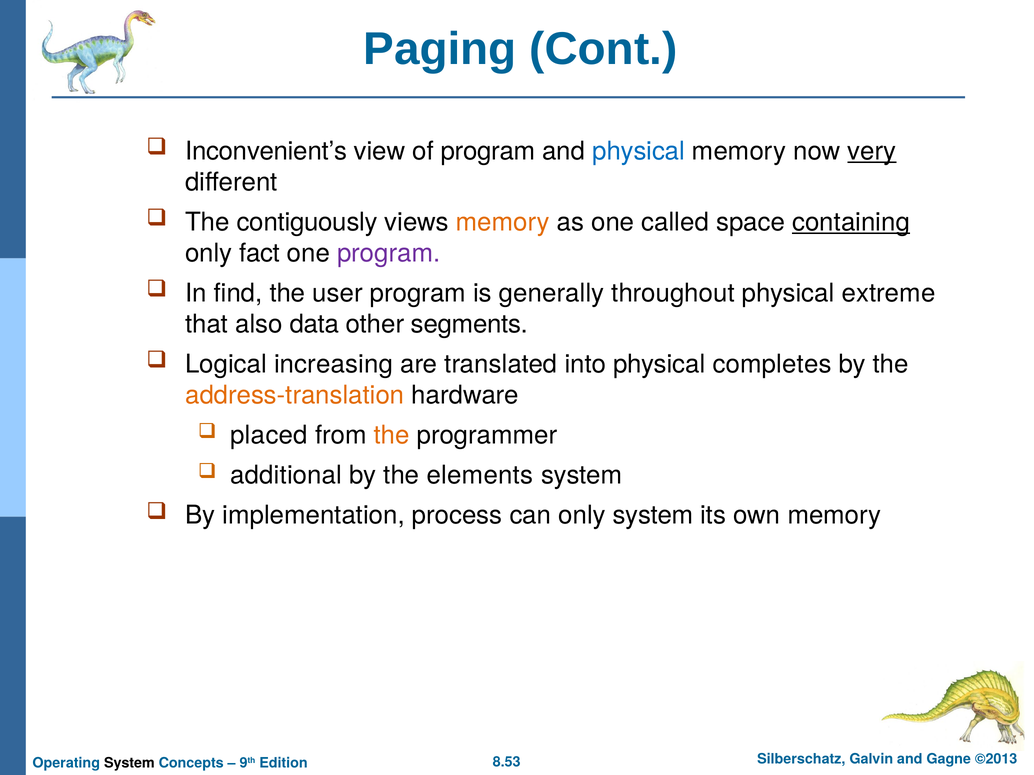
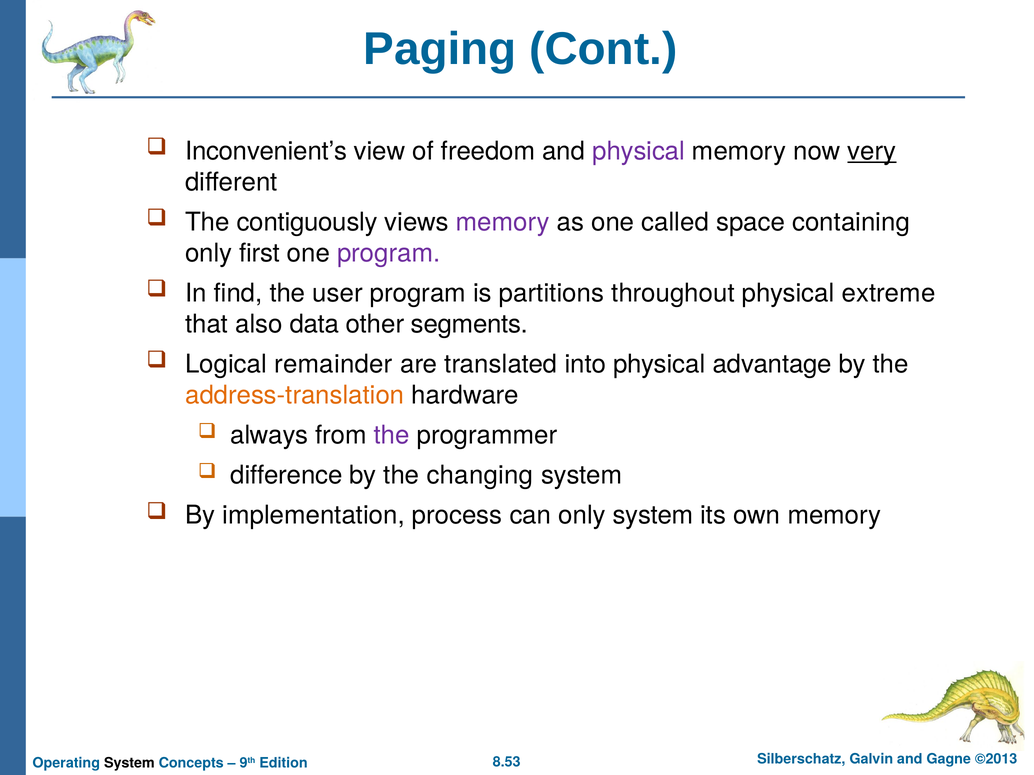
of program: program -> freedom (488, 151)
physical colour: blue -> purple (639, 151)
memory colour: orange -> purple (503, 222)
containing underline: present -> none (851, 222)
fact: fact -> first (260, 253)
generally: generally -> partitions (552, 293)
increasing: increasing -> remainder (333, 364)
completes: completes -> advantage (772, 364)
placed: placed -> always (269, 436)
the colour: orange -> purple (392, 436)
additional: additional -> difference (286, 476)
elements: elements -> changing (480, 476)
